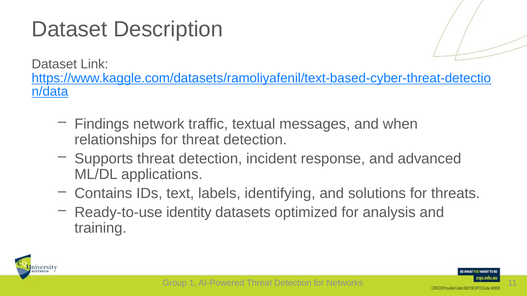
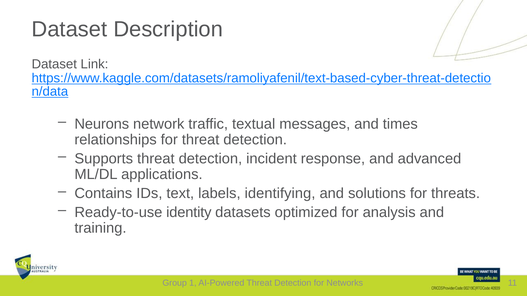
Findings: Findings -> Neurons (102, 124)
when: when -> times (400, 124)
